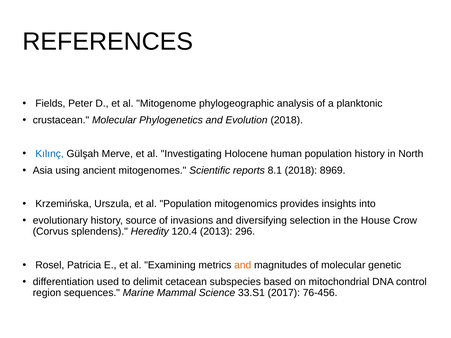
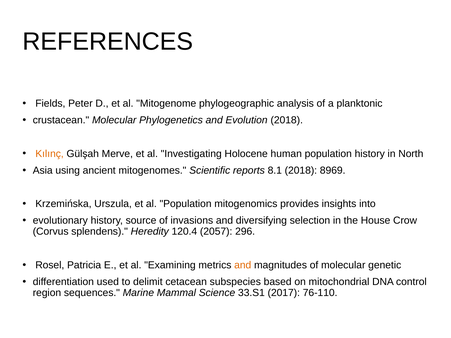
Kılınç colour: blue -> orange (50, 154)
2013: 2013 -> 2057 (216, 232)
76-456: 76-456 -> 76-110 (320, 293)
